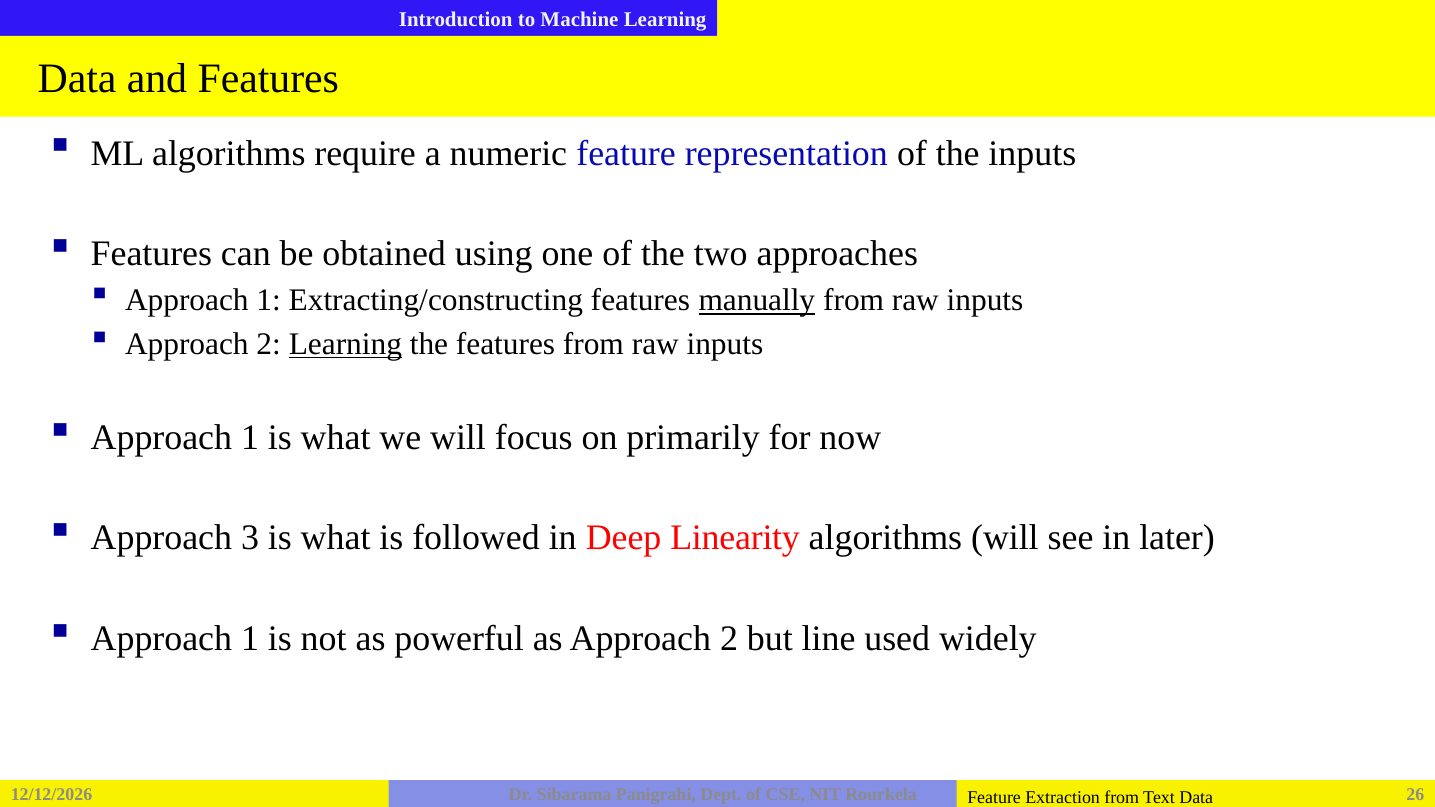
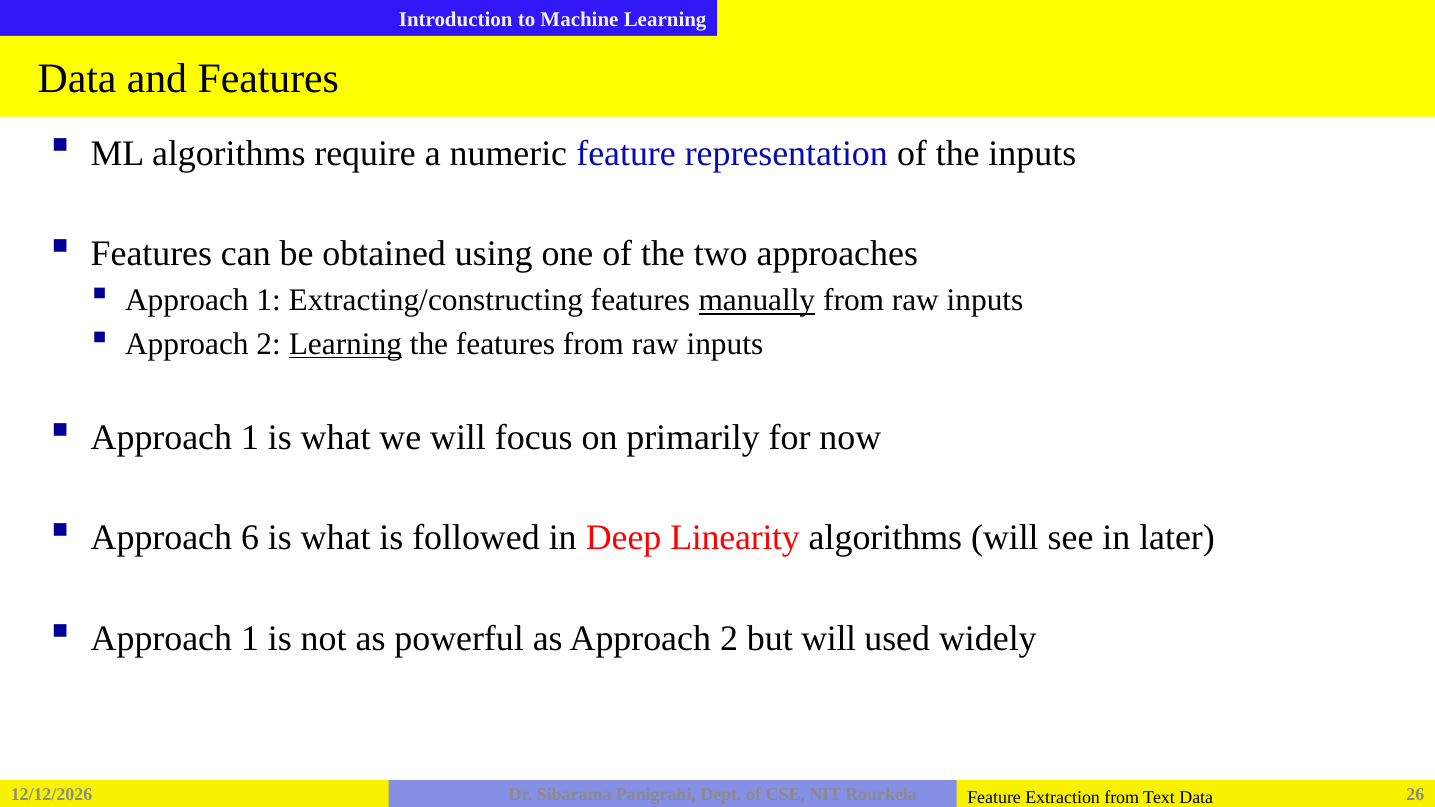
3: 3 -> 6 (250, 538)
but line: line -> will (829, 639)
